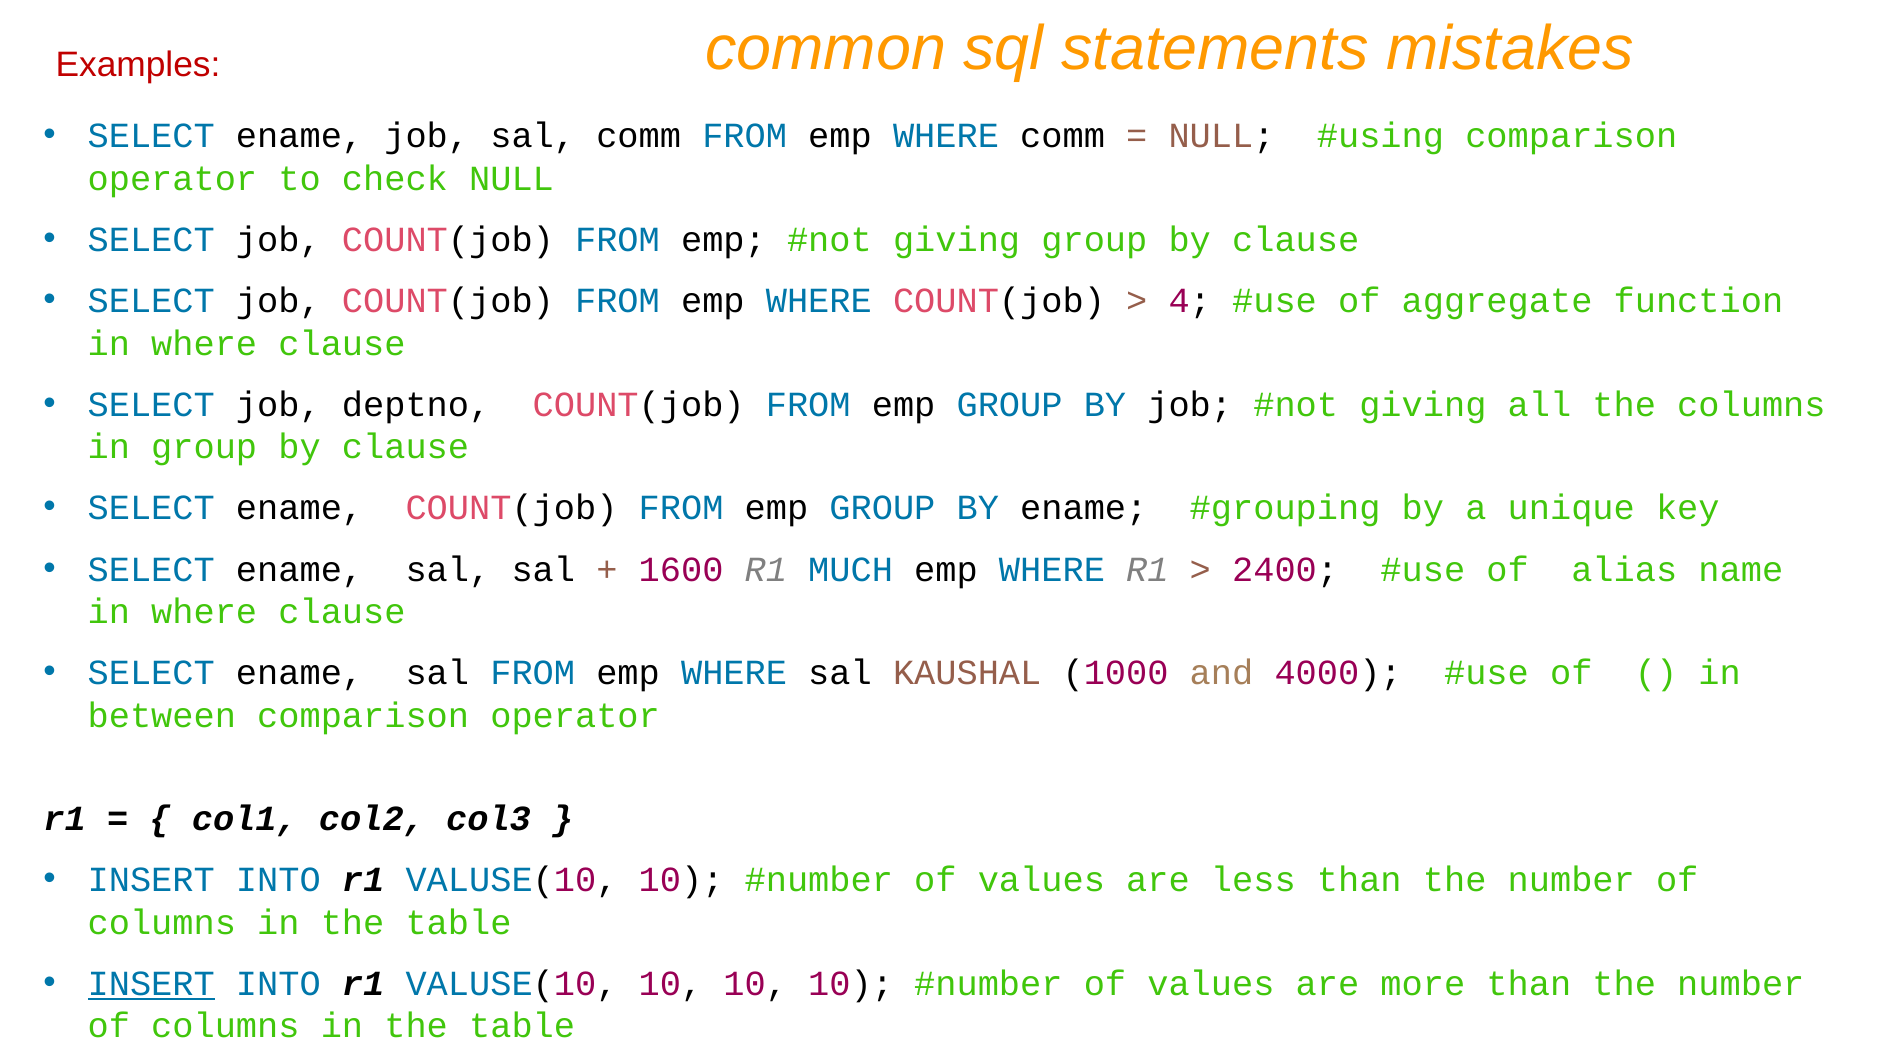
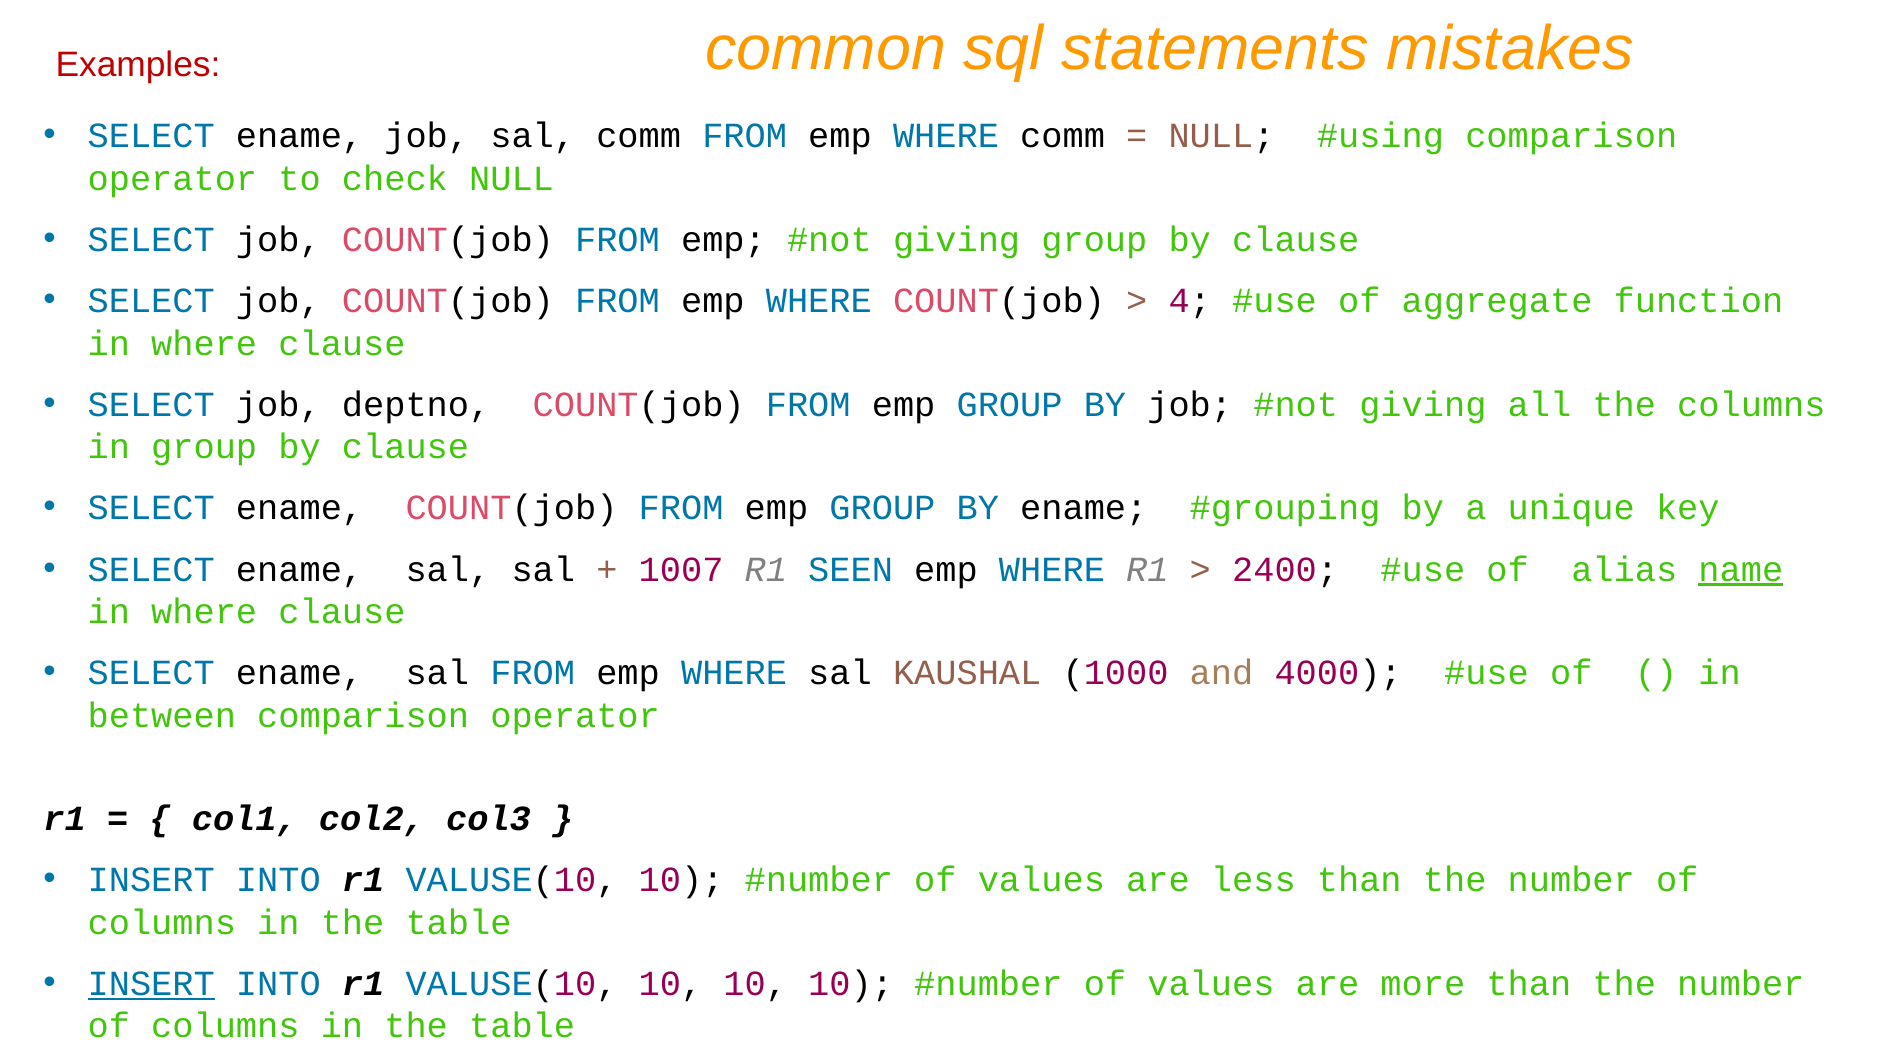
1600: 1600 -> 1007 (681, 569)
MUCH: MUCH -> SEEN (851, 569)
name underline: none -> present (1741, 569)
